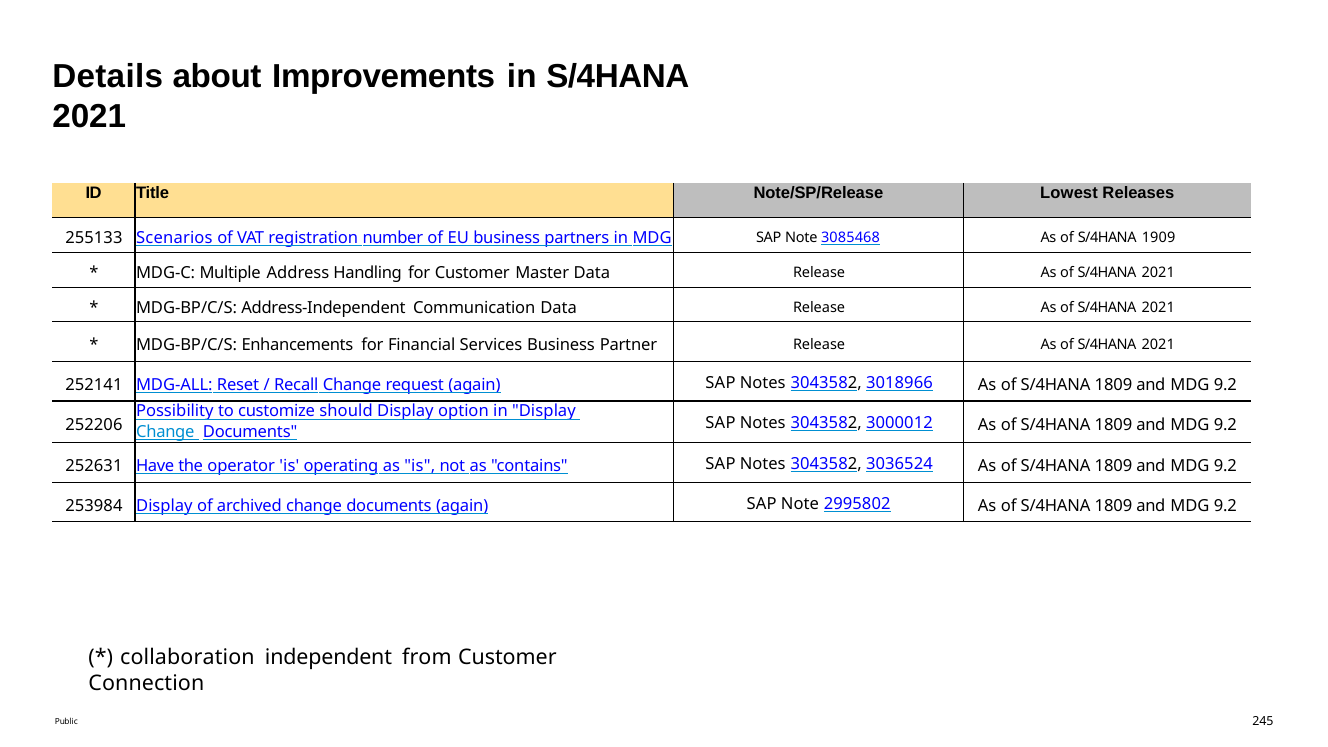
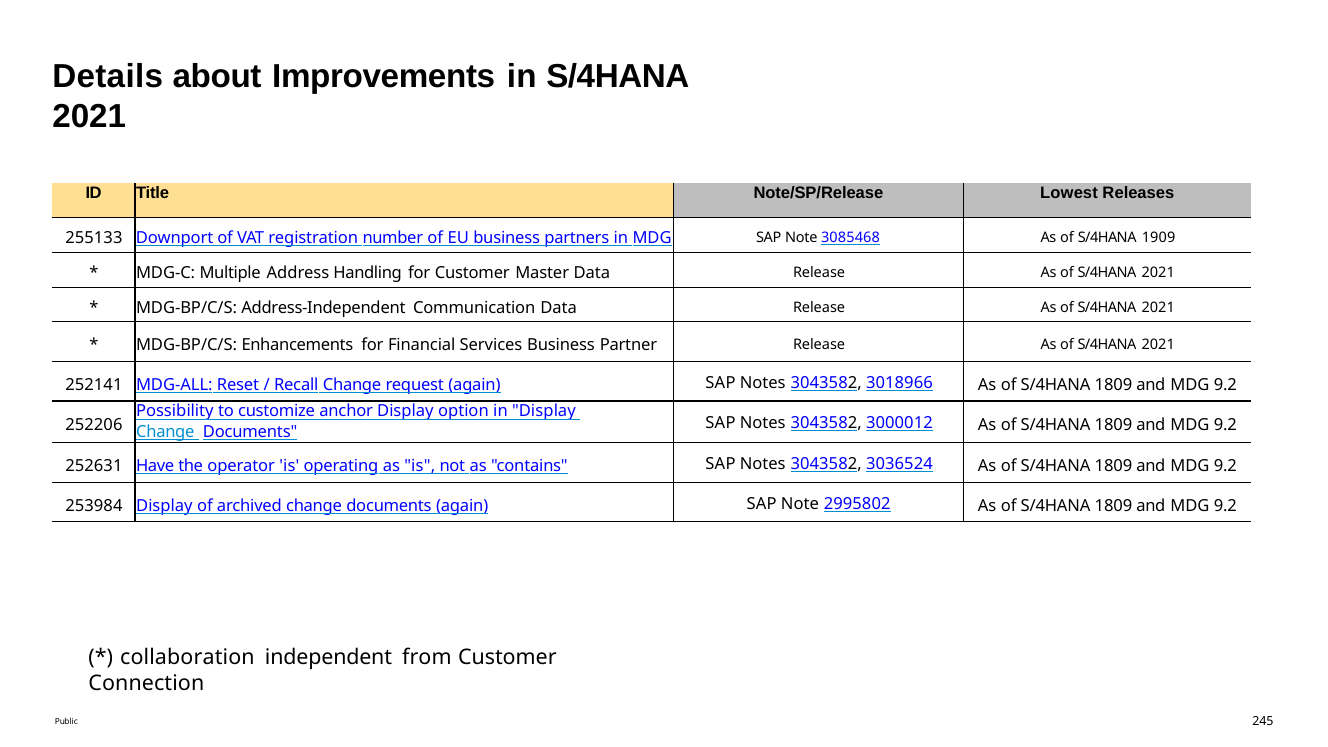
Scenarios: Scenarios -> Downport (175, 238)
should: should -> anchor (346, 412)
